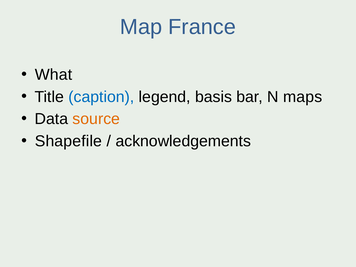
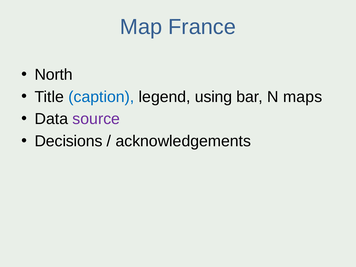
What: What -> North (54, 75)
basis: basis -> using (214, 97)
source colour: orange -> purple (96, 119)
Shapefile: Shapefile -> Decisions (69, 141)
